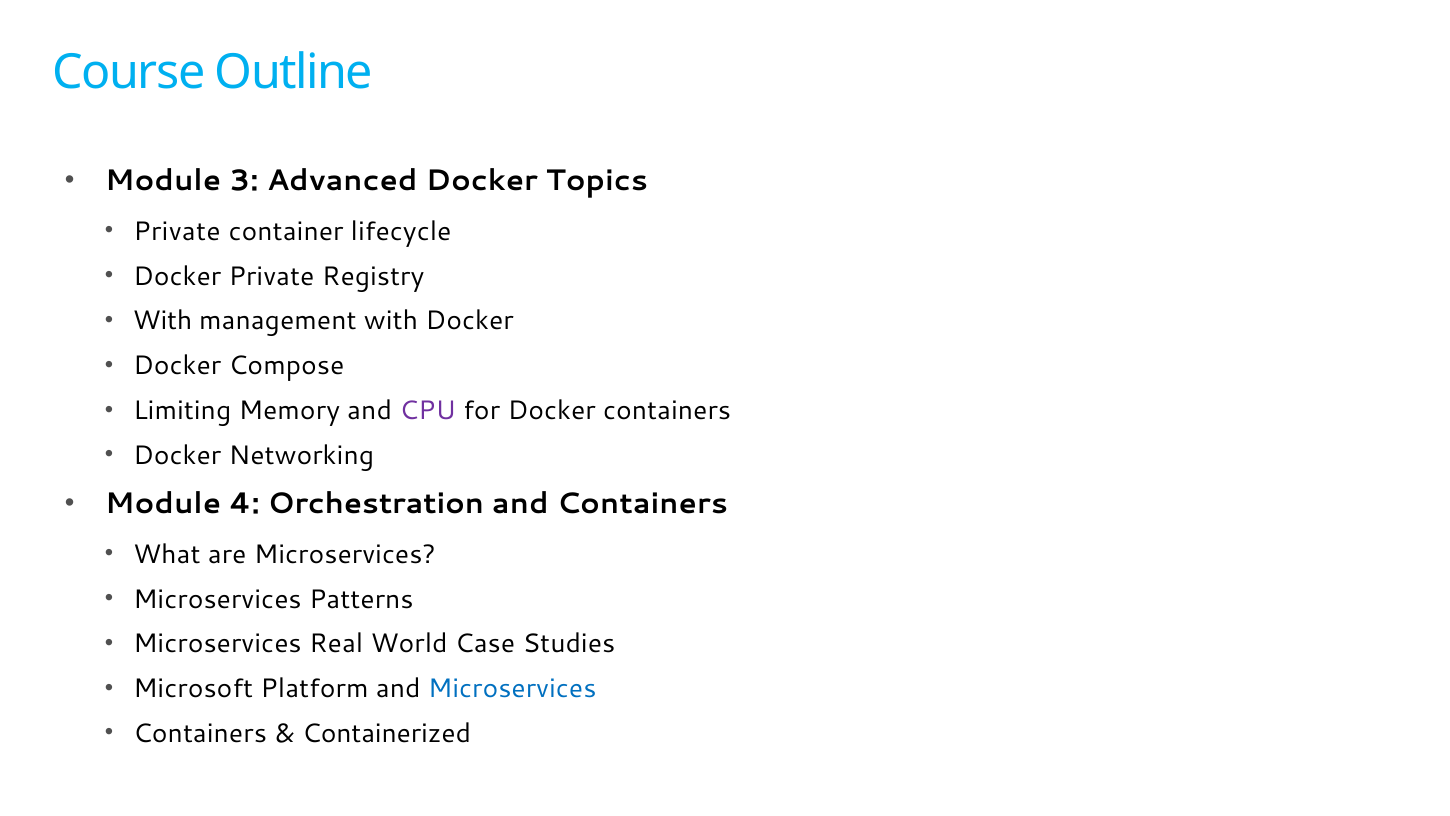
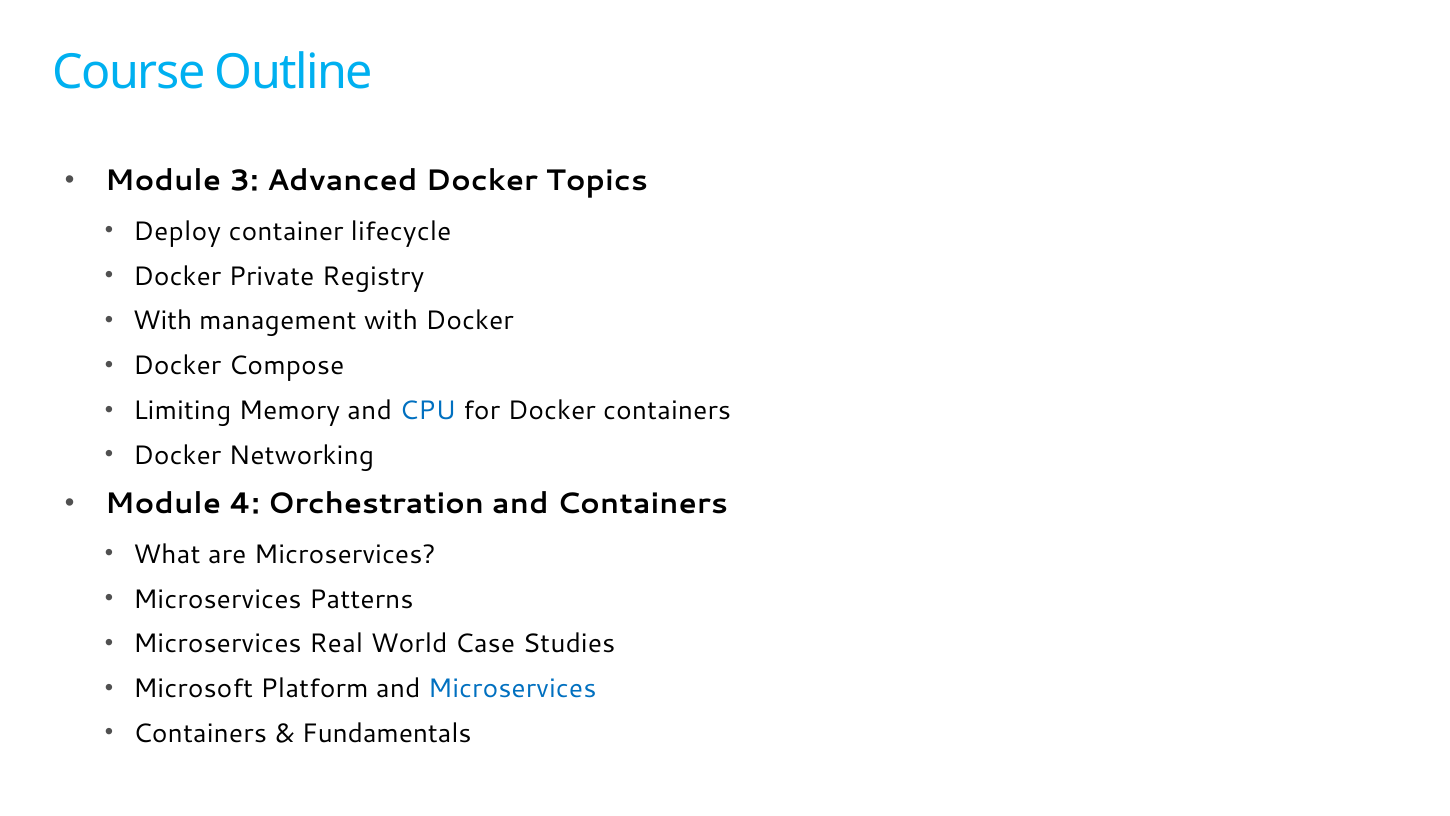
Private: Private -> Deploy (177, 231)
CPU colour: purple -> blue (428, 410)
Containerized: Containerized -> Fundamentals (387, 733)
